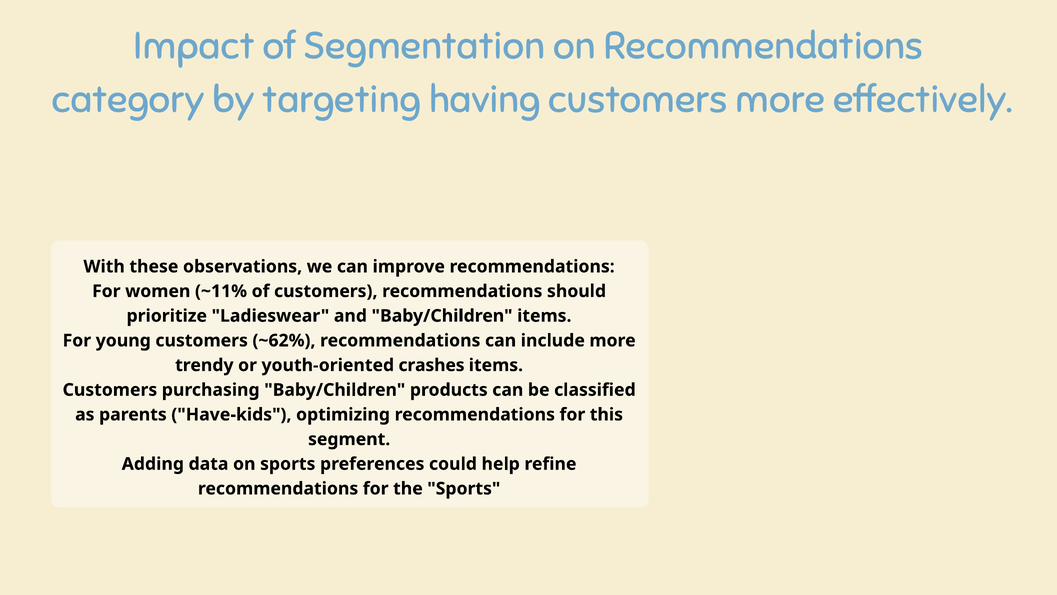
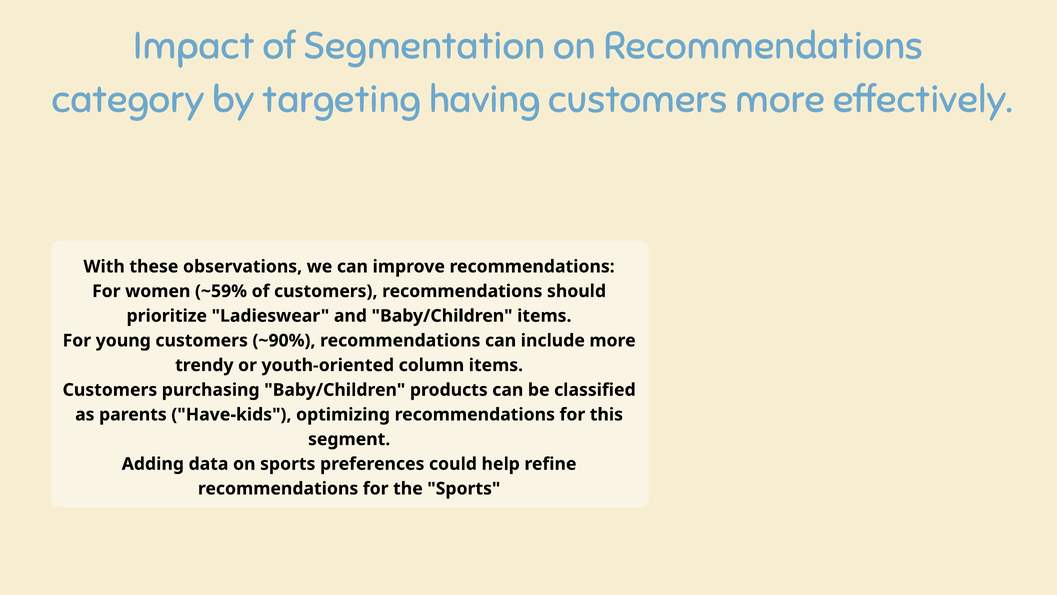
~11%: ~11% -> ~59% (221, 291)
~62%: ~62% -> ~90% (284, 340)
crashes: crashes -> column (431, 365)
